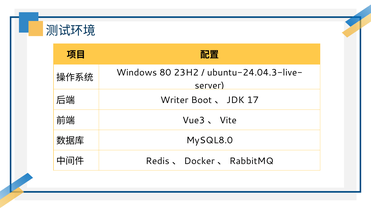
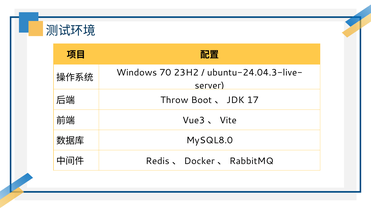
80: 80 -> 70 (165, 72)
Writer: Writer -> Throw (174, 100)
